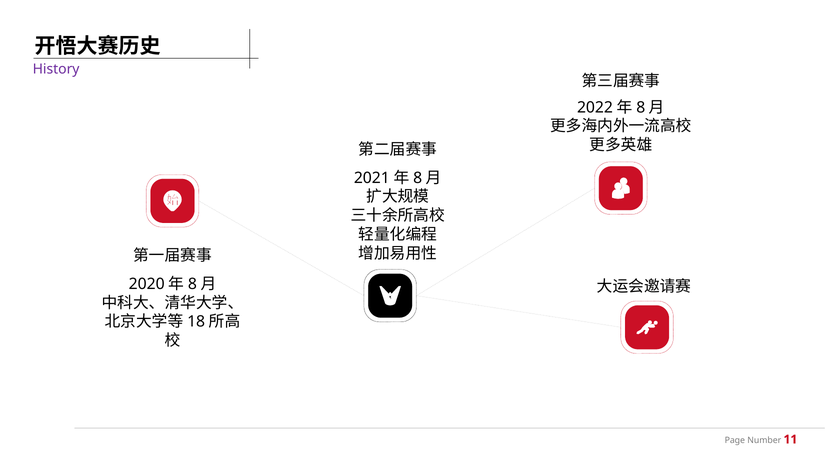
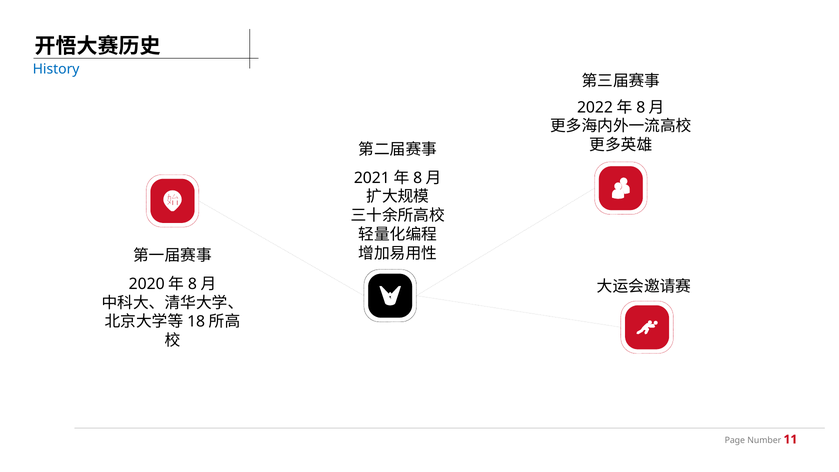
History colour: purple -> blue (56, 69)
